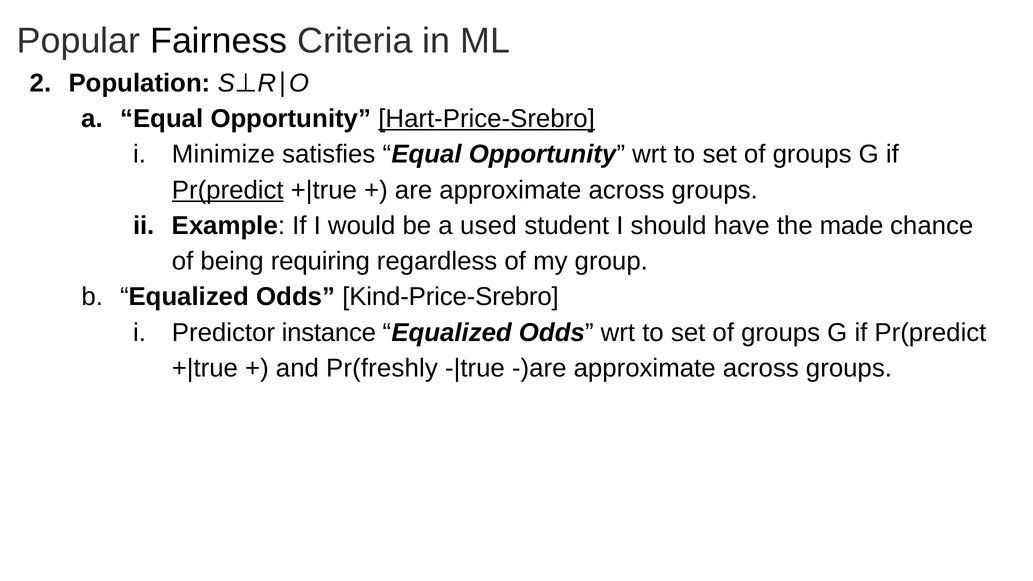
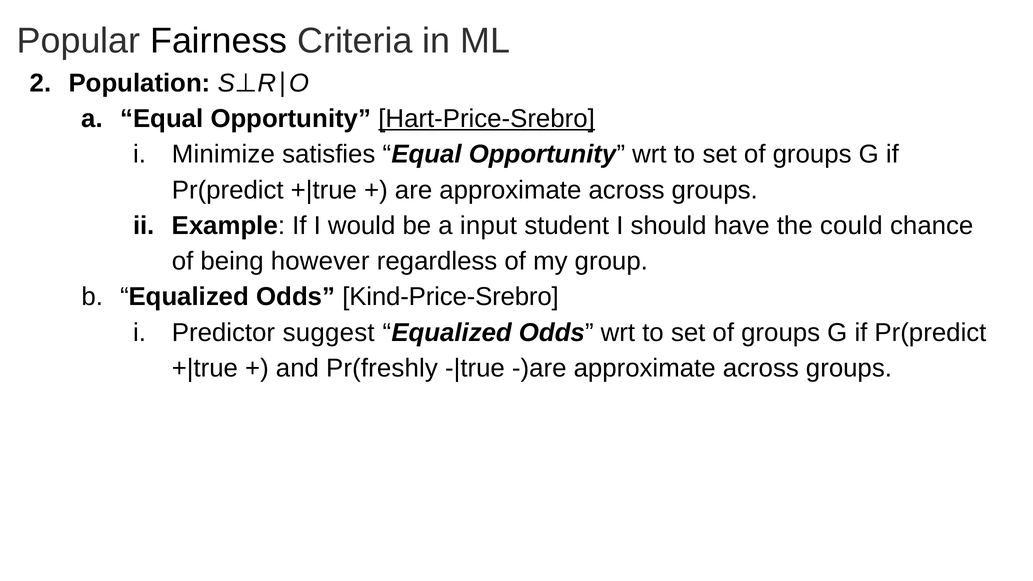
Pr(predict underline: present -> none (228, 190)
used: used -> input (488, 226)
made: made -> could (851, 226)
requiring: requiring -> however (320, 261)
instance: instance -> suggest (329, 333)
